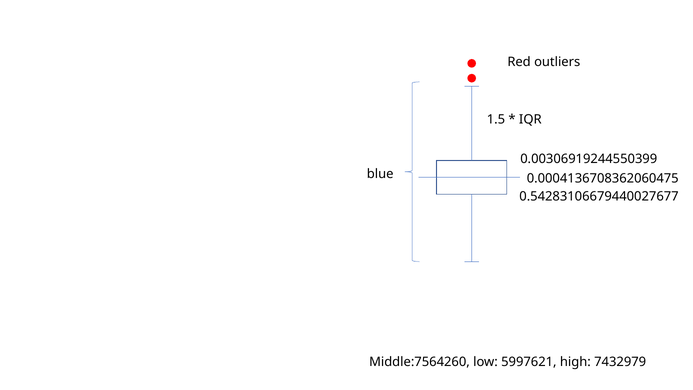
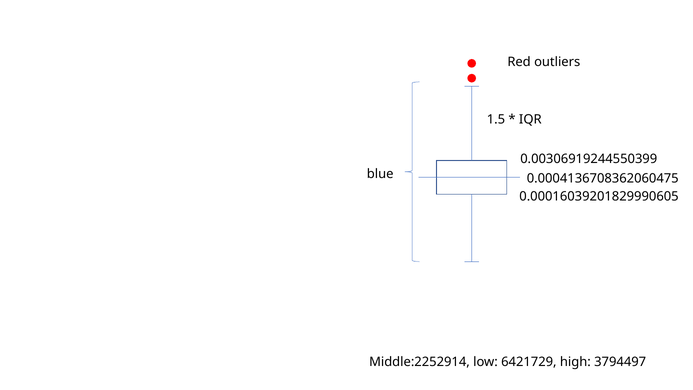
0.54283106679440027677: 0.54283106679440027677 -> 0.00016039201829990605 (599, 196)
Middle:7564260: Middle:7564260 -> Middle:2252914 (419, 362)
5997621: 5997621 -> 6421729 (529, 362)
7432979: 7432979 -> 3794497 (620, 362)
